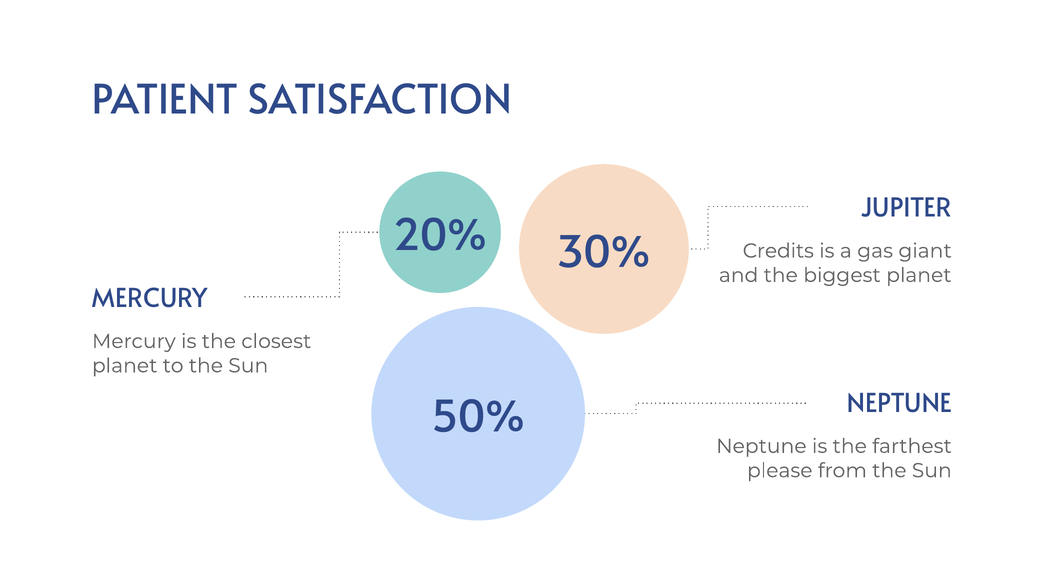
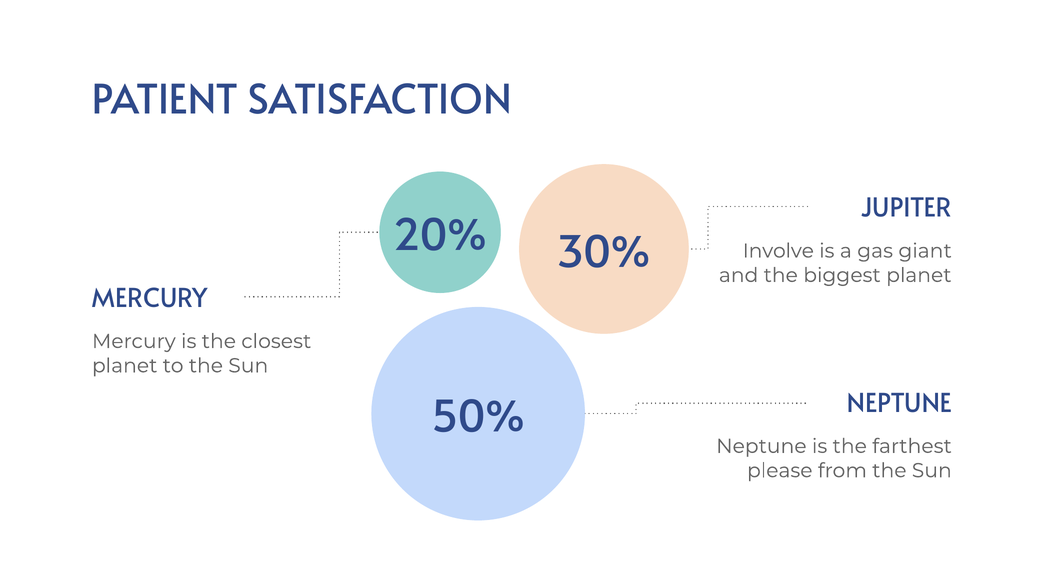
Credits: Credits -> Involve (778, 251)
